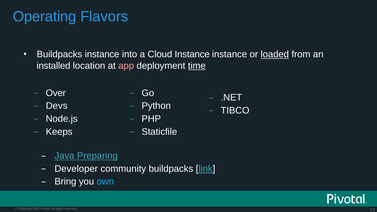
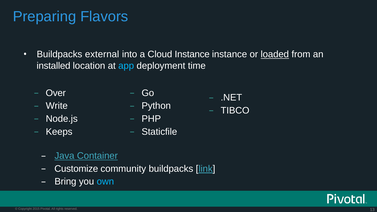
Operating: Operating -> Preparing (45, 17)
Buildpacks instance: instance -> external (102, 54)
app colour: pink -> light blue (126, 66)
time underline: present -> none (197, 66)
Devs: Devs -> Write (57, 106)
Preparing: Preparing -> Container (97, 156)
Developer: Developer -> Customize (76, 169)
